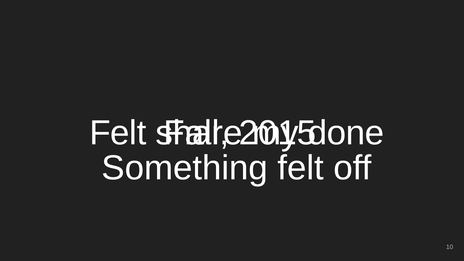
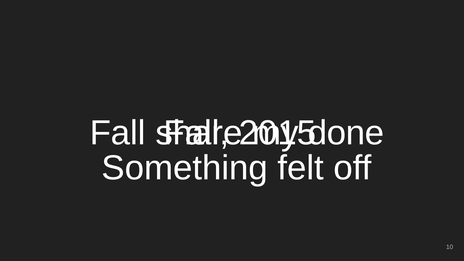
Felt: Felt -> Fall (118, 133)
